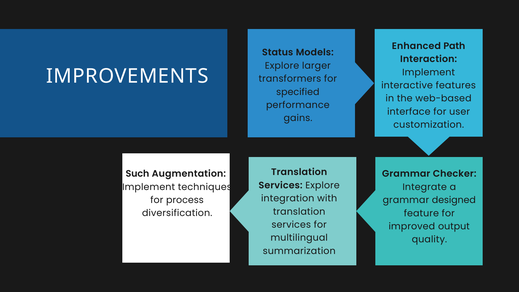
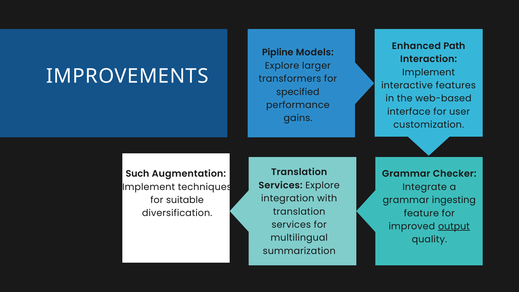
Status: Status -> Pipline (278, 53)
process: process -> suitable (185, 200)
designed: designed -> ingesting (454, 200)
output underline: none -> present (454, 226)
